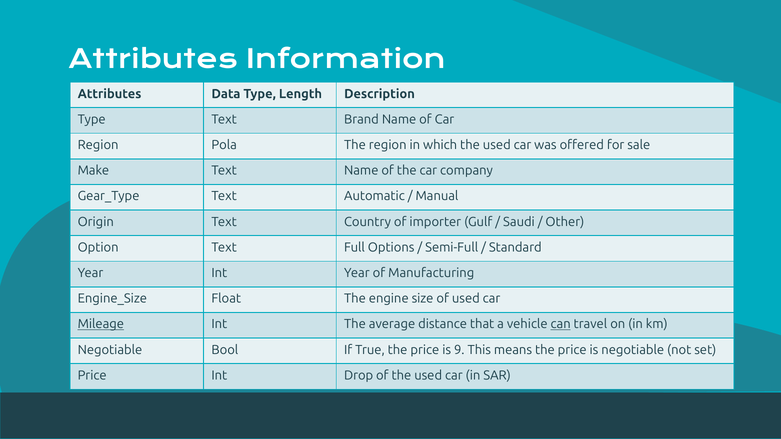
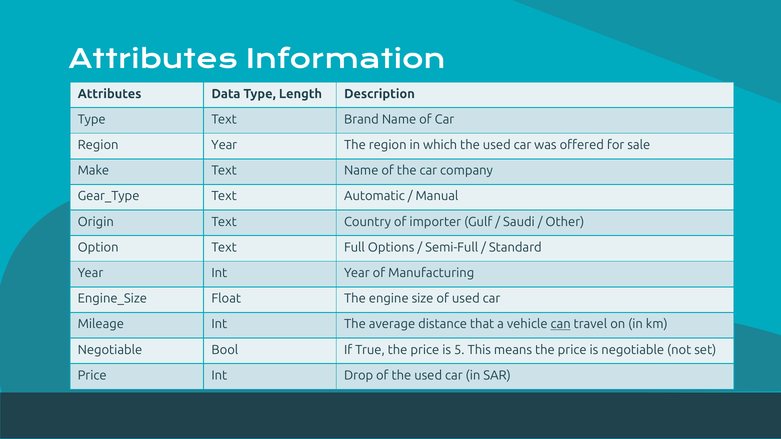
Region Pola: Pola -> Year (224, 145)
Mileage underline: present -> none (101, 324)
9: 9 -> 5 (459, 350)
